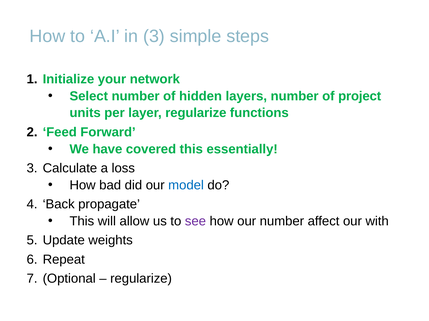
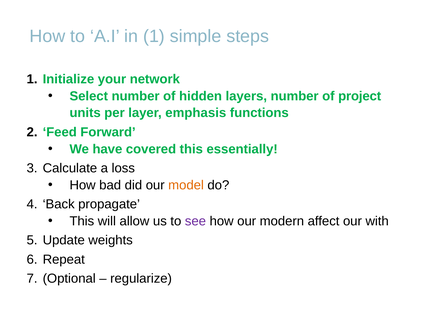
in 3: 3 -> 1 (154, 36)
layer regularize: regularize -> emphasis (196, 113)
model colour: blue -> orange (186, 186)
our number: number -> modern (282, 222)
